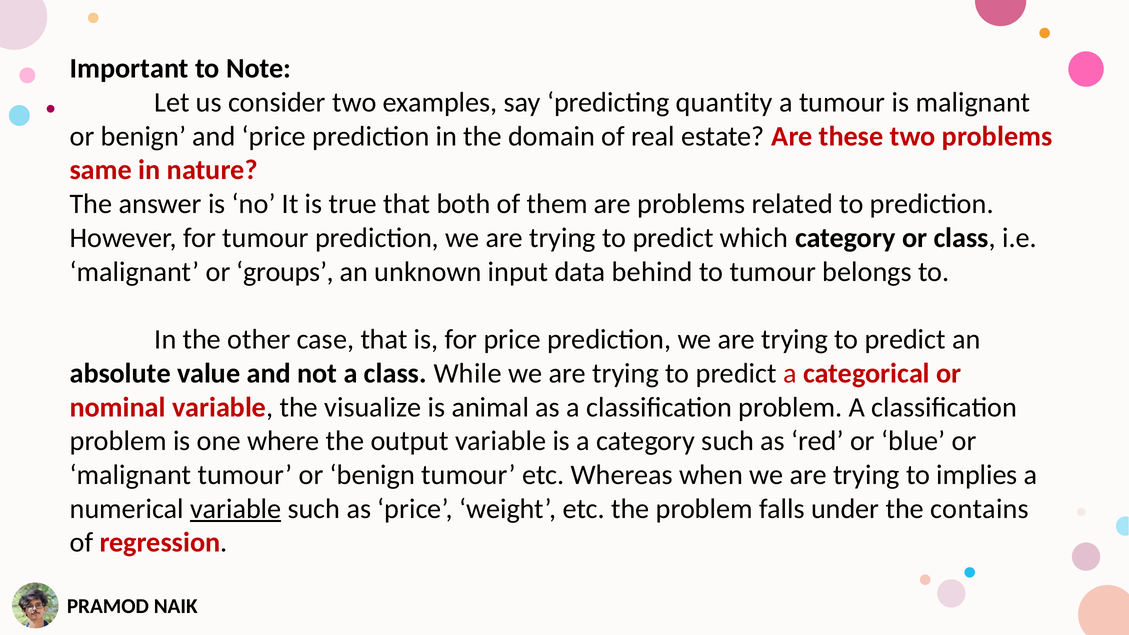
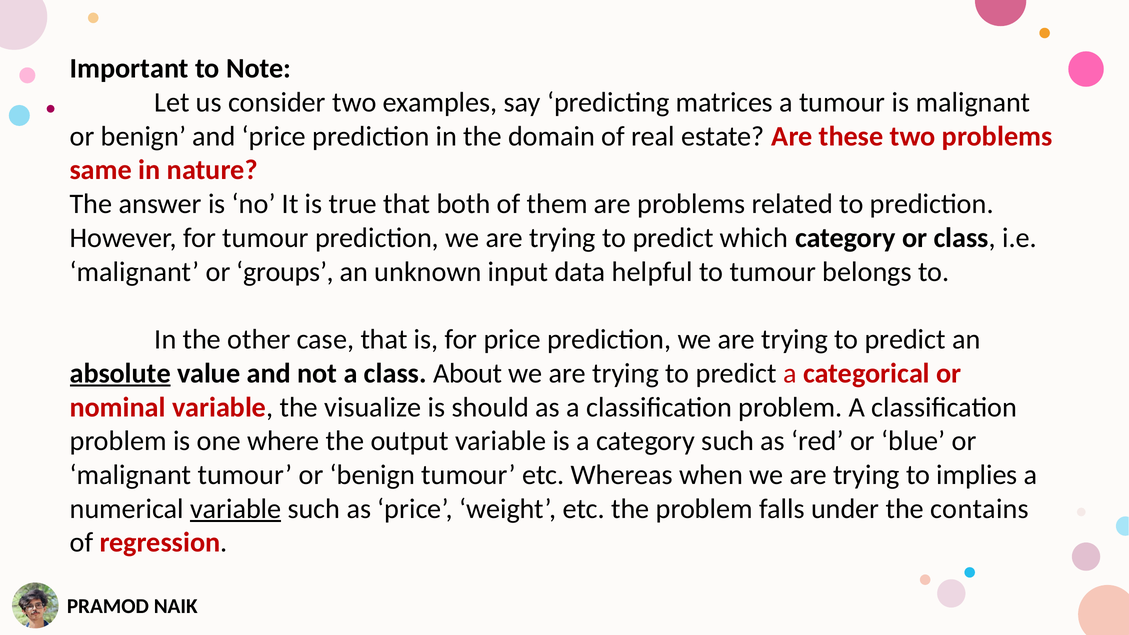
quantity: quantity -> matrices (724, 102)
behind: behind -> helpful (652, 272)
absolute underline: none -> present (120, 373)
While: While -> About (468, 373)
animal: animal -> should (490, 407)
